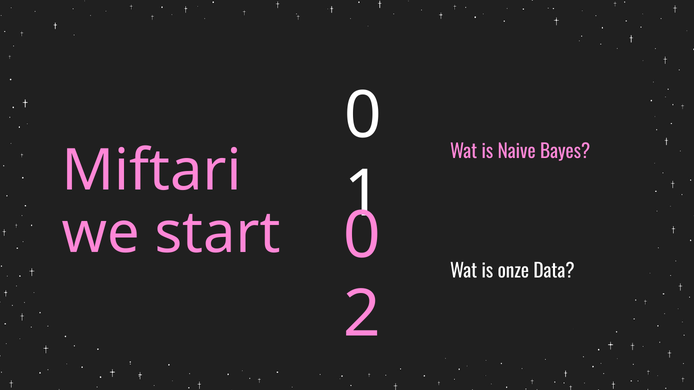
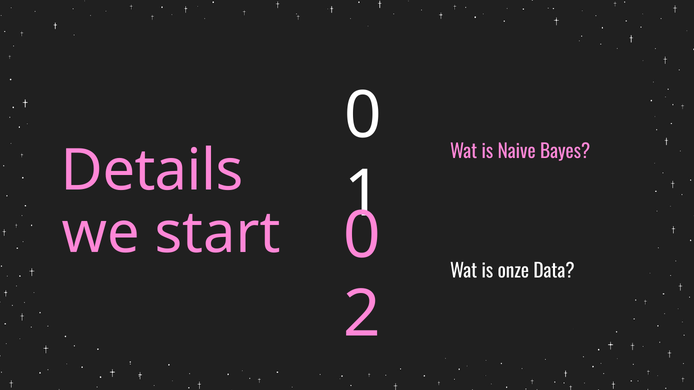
Miftari: Miftari -> Details (152, 171)
